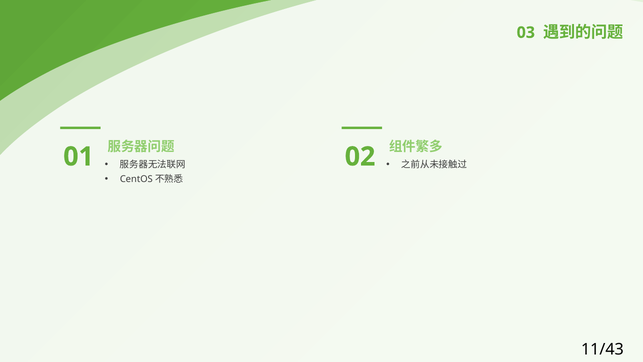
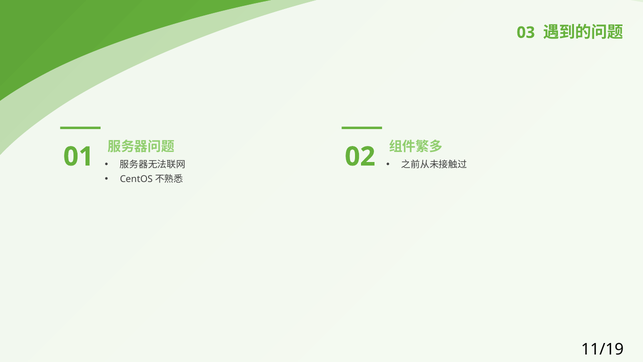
11/43: 11/43 -> 11/19 (602, 349)
